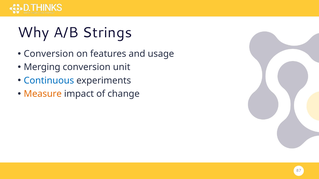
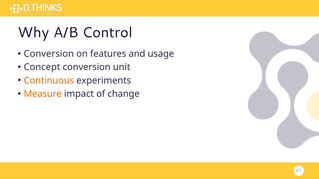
Strings: Strings -> Control (107, 33)
Merging: Merging -> Concept (42, 67)
Continuous colour: blue -> orange (49, 81)
